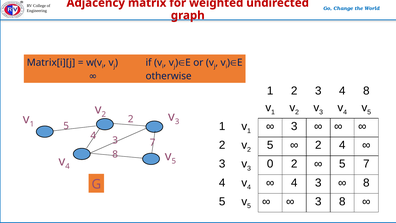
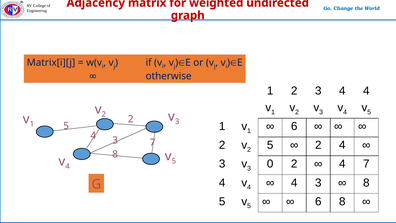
4 8: 8 -> 4 (366, 91)
3: 3 -> 6 (294, 126)
5: 5 -> 4 (342, 164)
3: 3 -> 6 (318, 201)
